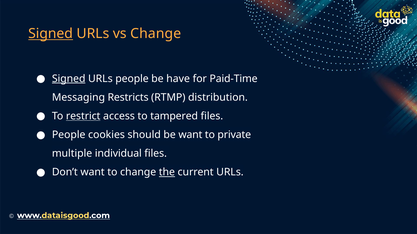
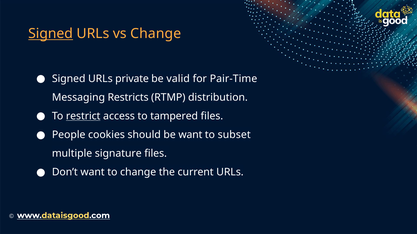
Signed underline: present -> none (69, 79)
URLs people: people -> private (132, 79)
have: have -> valid (178, 79)
Paid-Time: Paid-Time -> Pair-Time (234, 79)
private: private -> subset (234, 135)
individual: individual -> signature (118, 154)
the underline: present -> none (167, 173)
